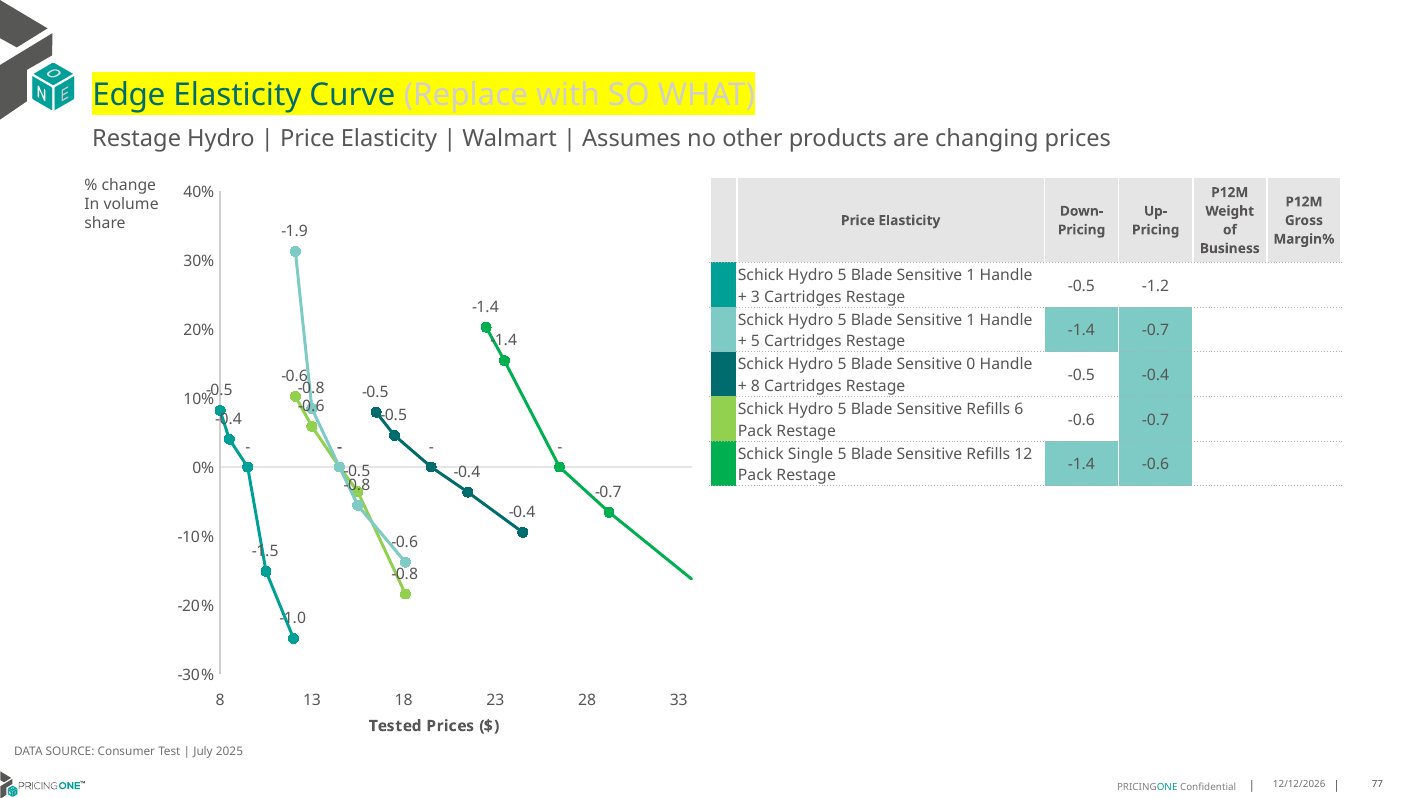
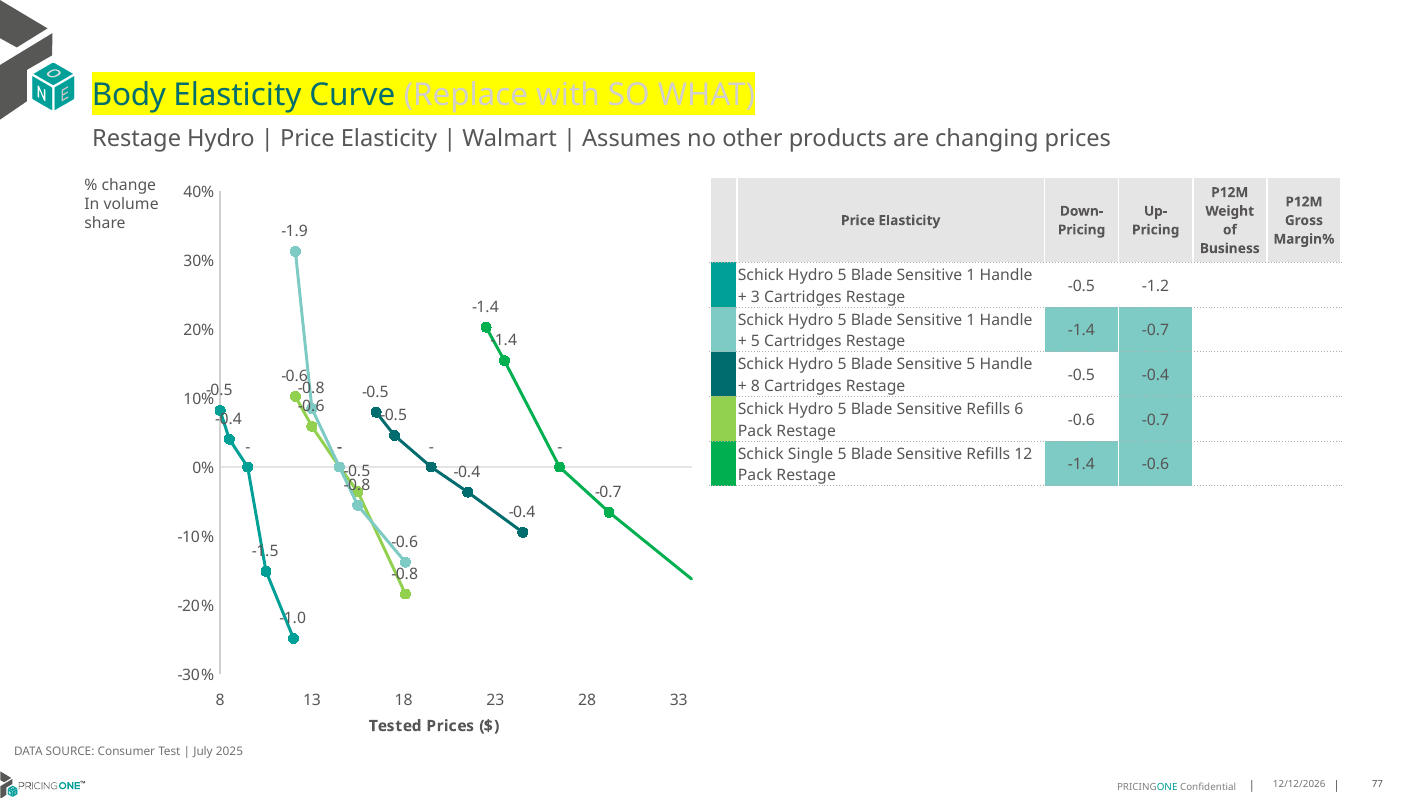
Edge: Edge -> Body (129, 95)
Sensitive 0: 0 -> 5 (971, 364)
